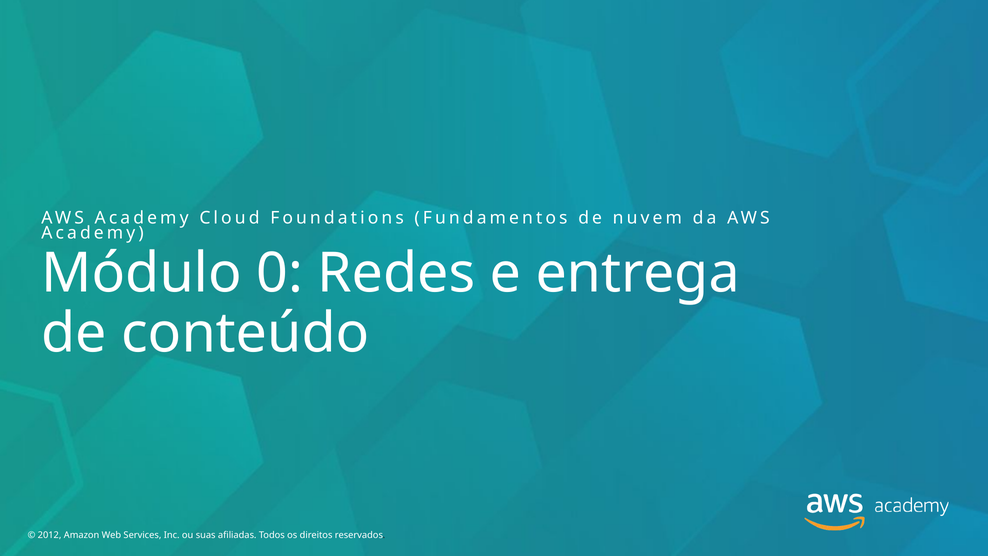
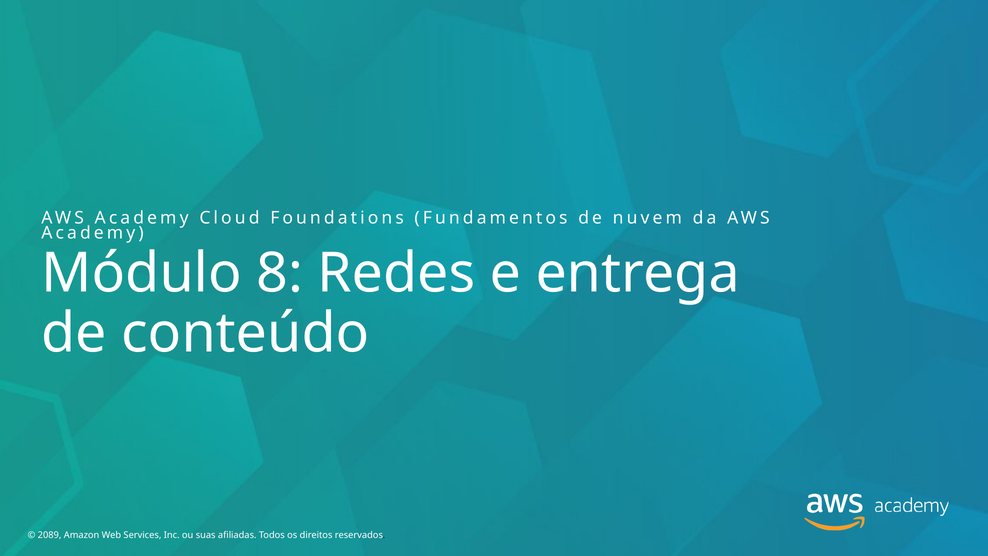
0: 0 -> 8 (280, 273)
2012: 2012 -> 2089 (50, 535)
